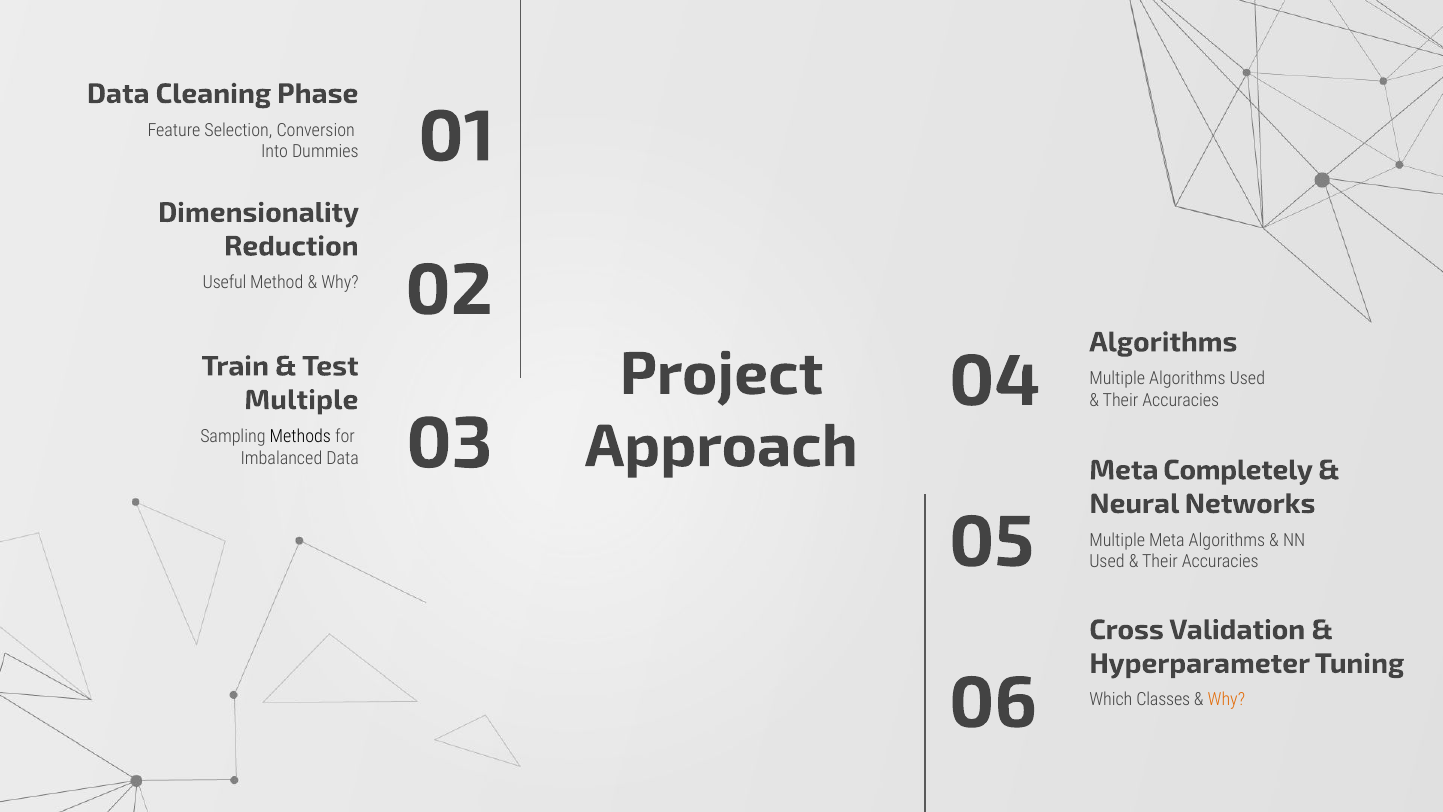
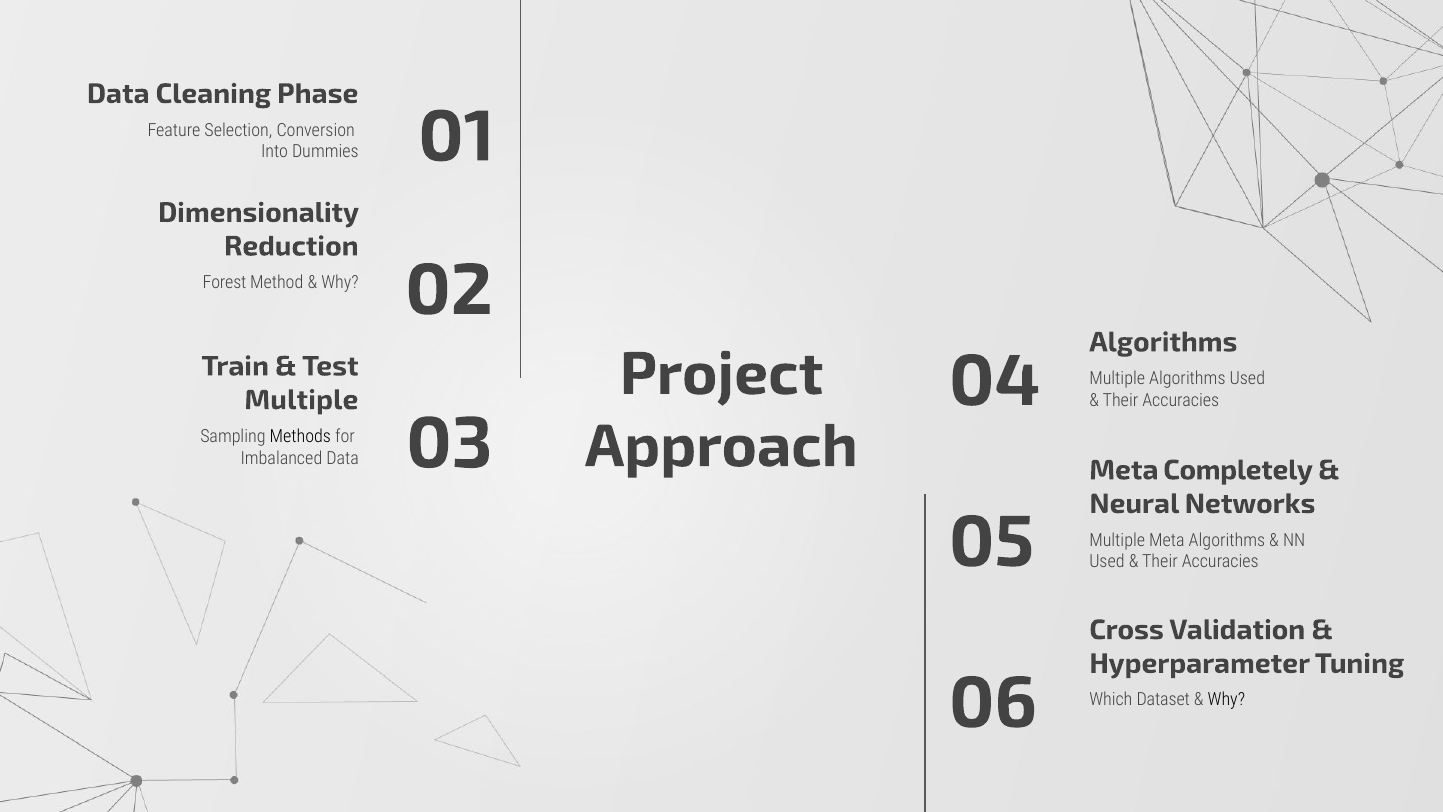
Useful: Useful -> Forest (225, 283)
Classes: Classes -> Dataset (1163, 700)
Why colour: orange -> black (1226, 700)
